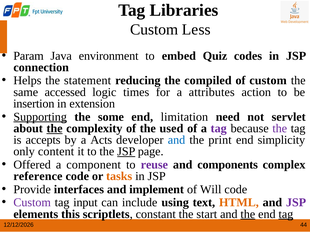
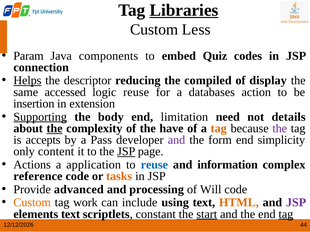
Libraries underline: none -> present (184, 10)
environment: environment -> components (109, 56)
Helps underline: none -> present (27, 81)
statement: statement -> descriptor (88, 81)
of custom: custom -> display (268, 81)
logic times: times -> reuse (136, 92)
attributes: attributes -> databases (212, 92)
some: some -> body (111, 117)
servlet: servlet -> details (289, 117)
used: used -> have (172, 129)
tag colour: purple -> orange (219, 129)
Acts: Acts -> Pass (101, 140)
and colour: blue -> purple (177, 140)
print: print -> form (220, 140)
Offered: Offered -> Actions (32, 165)
component: component -> application (94, 165)
reuse colour: purple -> blue (154, 165)
components: components -> information (228, 165)
interfaces: interfaces -> advanced (79, 190)
implement: implement -> processing (157, 190)
Custom colour: purple -> orange (32, 203)
input: input -> work (85, 203)
elements this: this -> text (71, 214)
start underline: none -> present (207, 214)
the underline: present -> none (248, 214)
